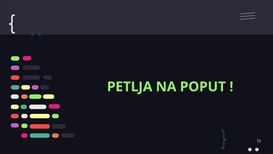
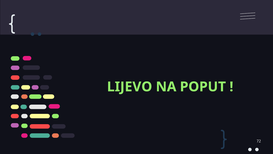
PETLJA: PETLJA -> LIJEVO (130, 87)
